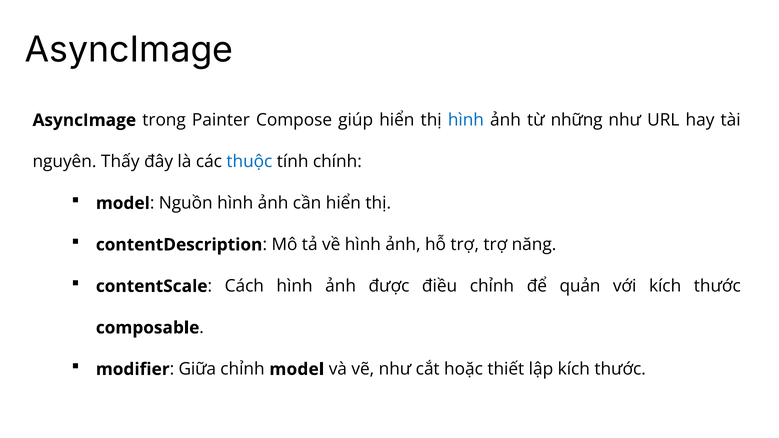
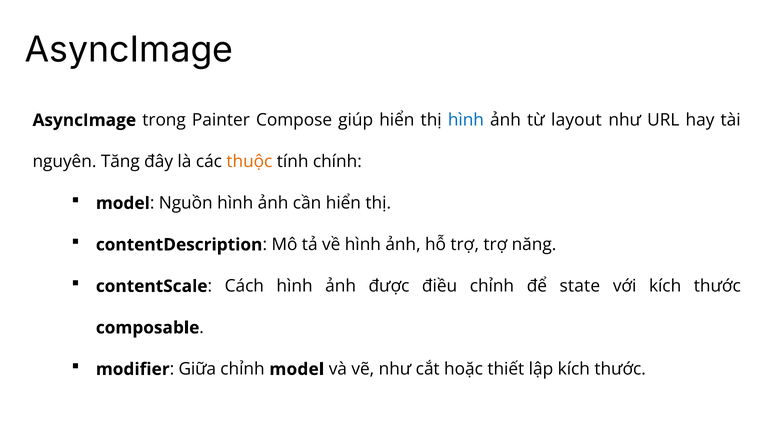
những: những -> layout (576, 120)
Thấy: Thấy -> Tăng (120, 162)
thuộc colour: blue -> orange (249, 162)
quản: quản -> state (580, 286)
